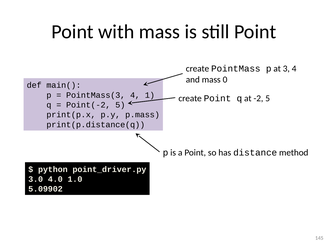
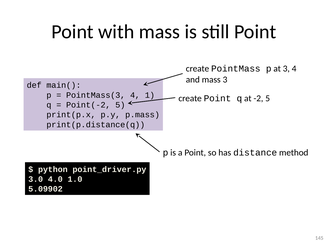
mass 0: 0 -> 3 (225, 80)
